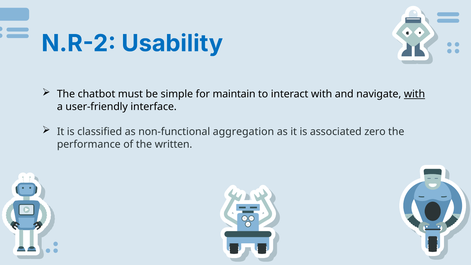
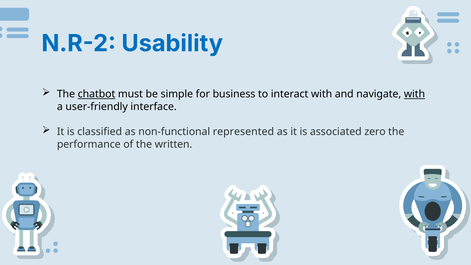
chatbot underline: none -> present (96, 94)
maintain: maintain -> business (234, 94)
aggregation: aggregation -> represented (243, 132)
